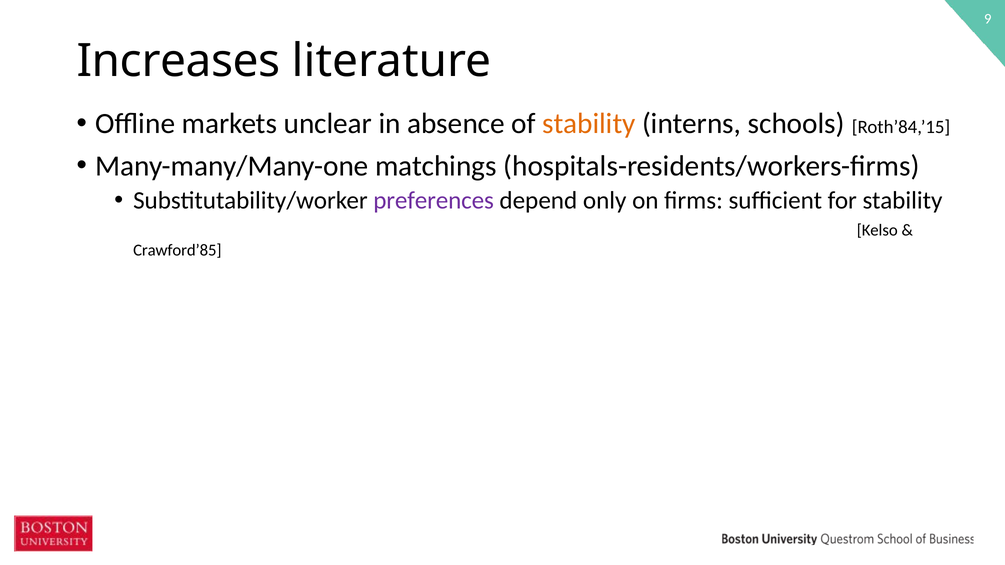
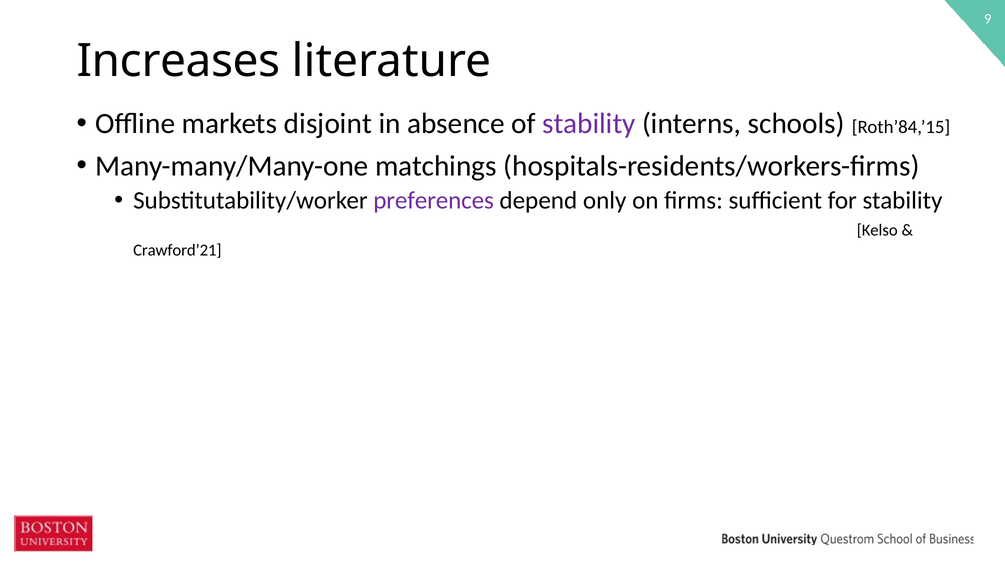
unclear: unclear -> disjoint (328, 124)
stability colour: orange -> purple (589, 124)
Crawford’85: Crawford’85 -> Crawford’21 (177, 250)
